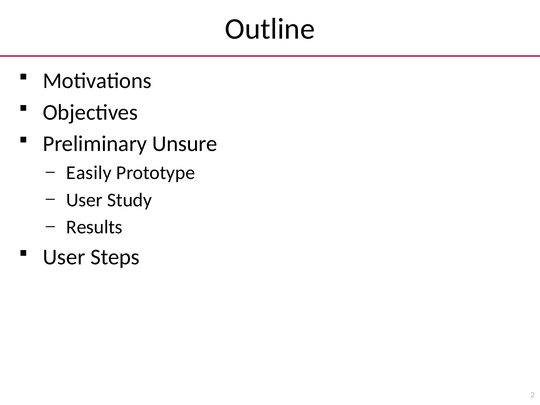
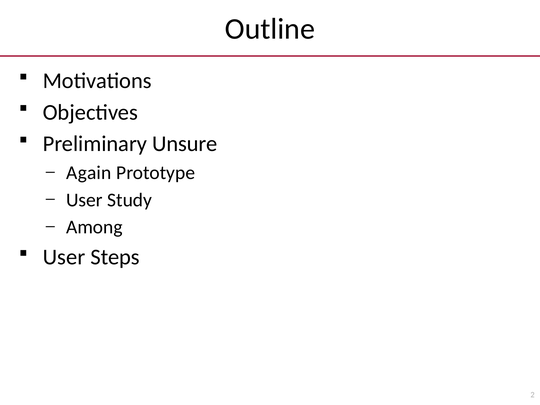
Easily: Easily -> Again (89, 173)
Results: Results -> Among (94, 227)
